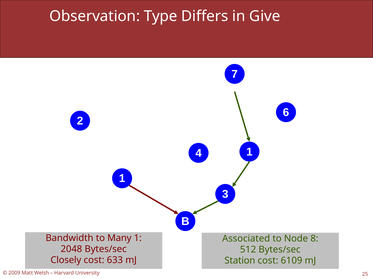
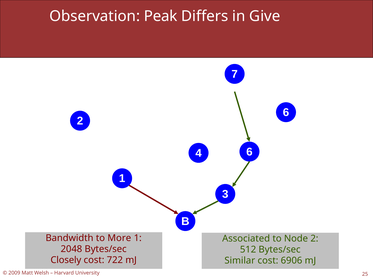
Type: Type -> Peak (161, 16)
4 1: 1 -> 6 (249, 152)
Many: Many -> More (119, 239)
Node 8: 8 -> 2 (314, 239)
633: 633 -> 722 (115, 261)
Station: Station -> Similar (240, 261)
6109: 6109 -> 6906 (292, 261)
